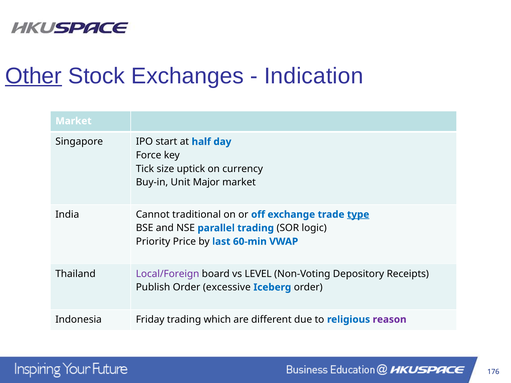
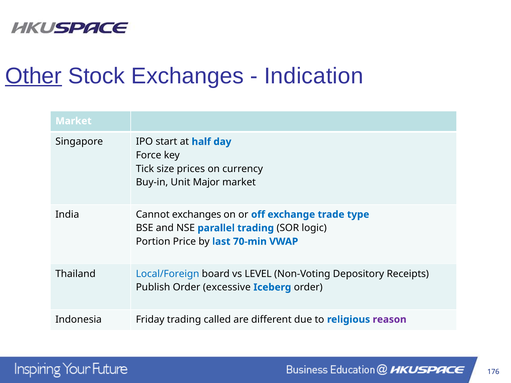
uptick: uptick -> prices (191, 169)
Cannot traditional: traditional -> exchanges (197, 215)
type underline: present -> none (358, 215)
Priority: Priority -> Portion (153, 242)
60-min: 60-min -> 70-min (250, 242)
Local/Foreign colour: purple -> blue (168, 274)
which: which -> called (217, 320)
